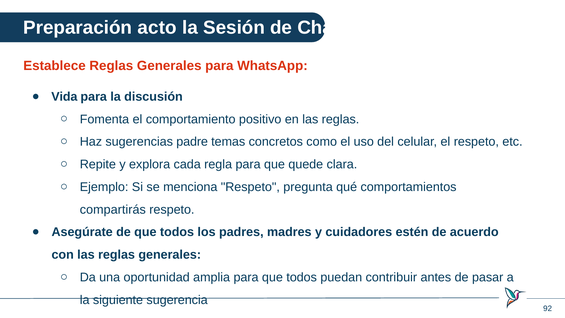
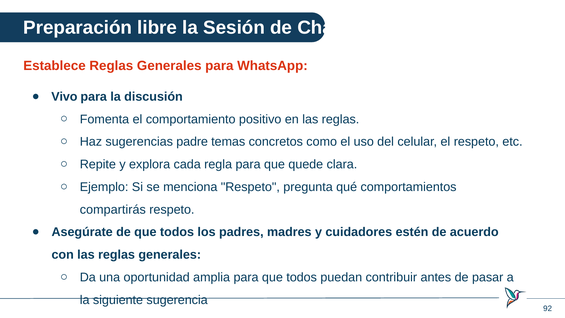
acto: acto -> libre (157, 28)
Vida: Vida -> Vivo (64, 97)
